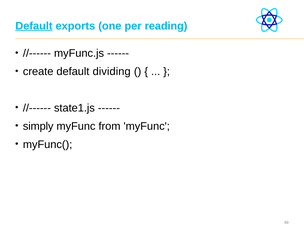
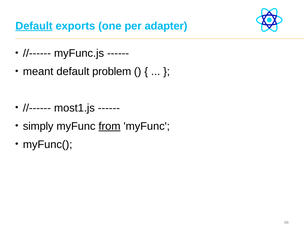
reading: reading -> adapter (166, 26)
create: create -> meant (38, 71)
dividing: dividing -> problem (112, 71)
state1.js: state1.js -> most1.js (74, 108)
from underline: none -> present (110, 126)
